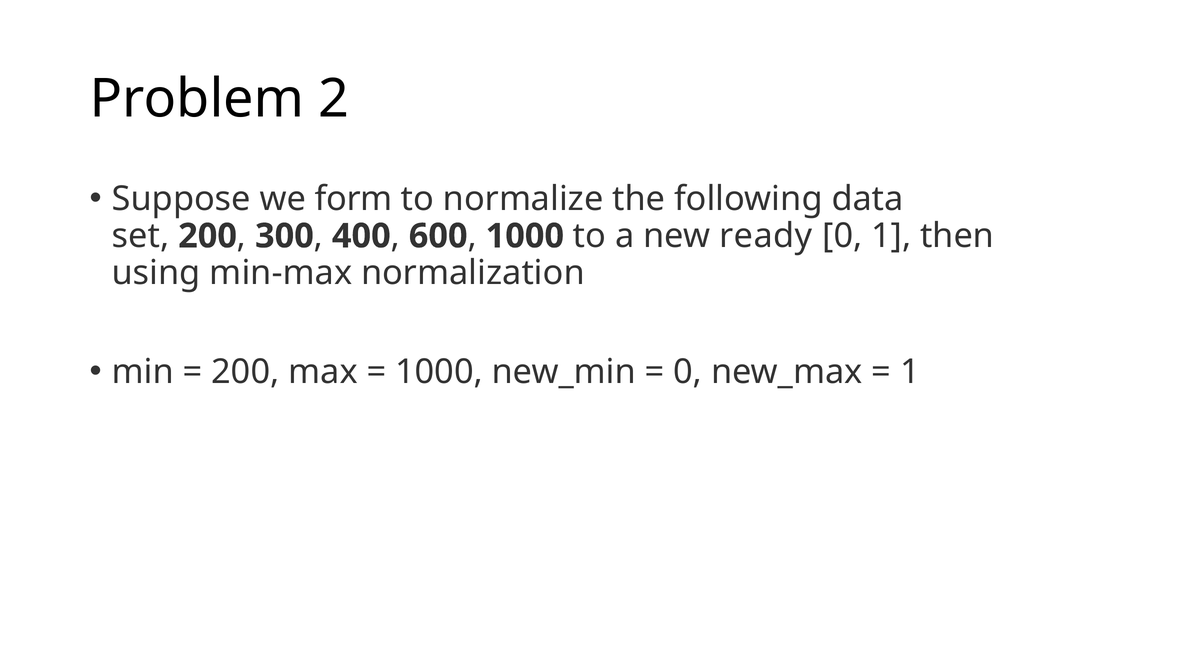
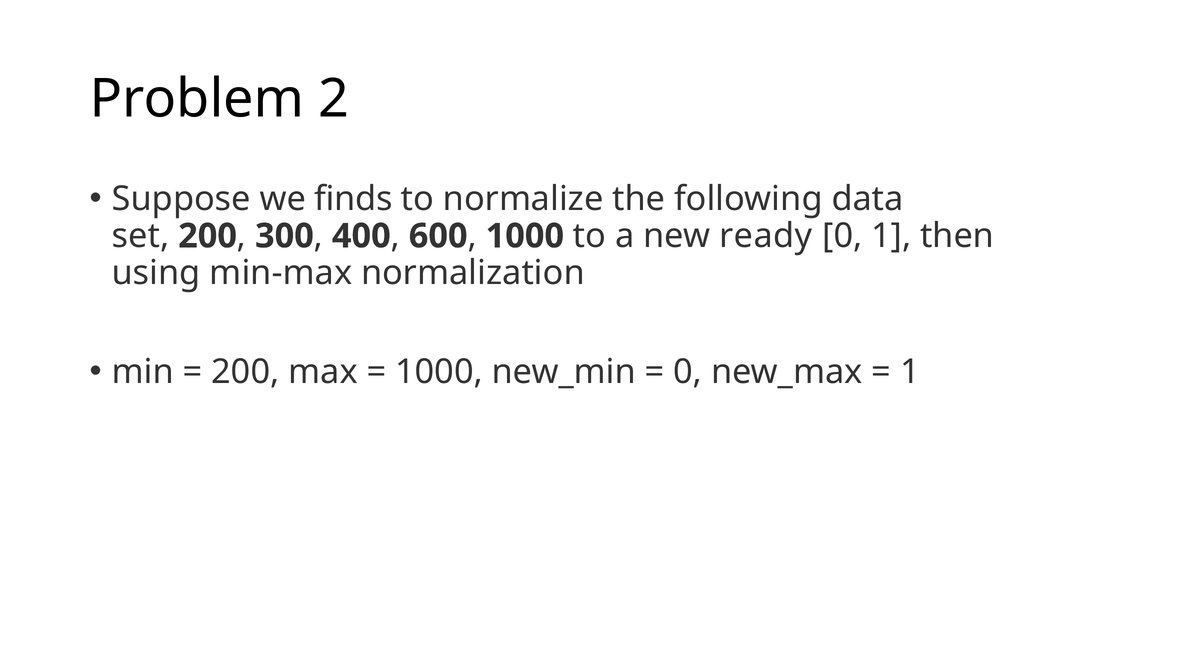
form: form -> finds (354, 199)
